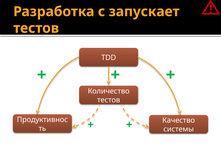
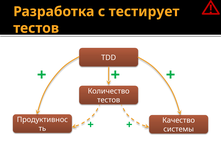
запускает: запускает -> тестирует (144, 12)
